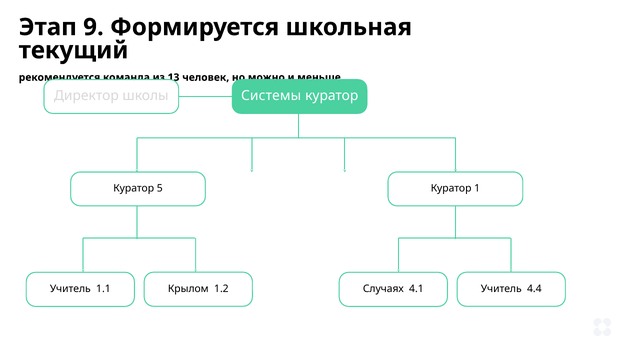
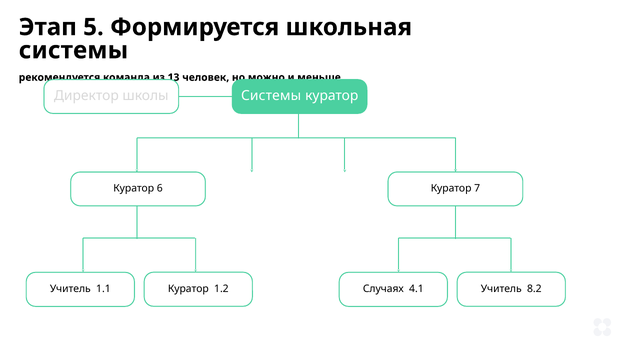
9: 9 -> 5 (93, 27)
текущий: текущий -> системы (74, 50)
5: 5 -> 6 (160, 189)
1: 1 -> 7 (477, 189)
Крылом: Крылом -> Куратор (188, 289)
4.4: 4.4 -> 8.2 (534, 289)
